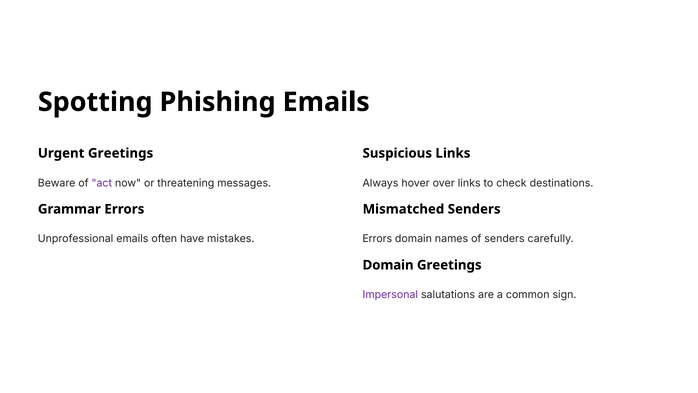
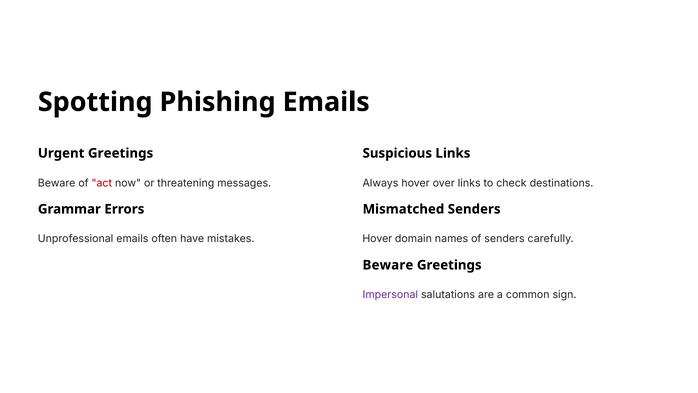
act colour: purple -> red (102, 183)
Errors: Errors -> Hover (377, 239)
Domain: Domain -> Beware (388, 265)
